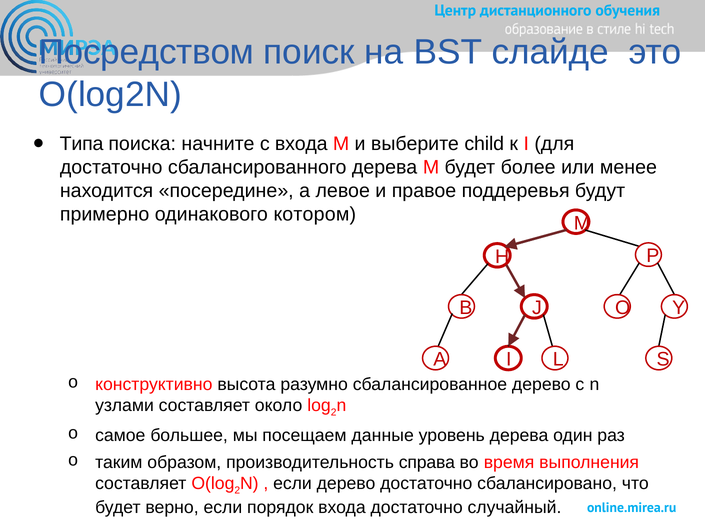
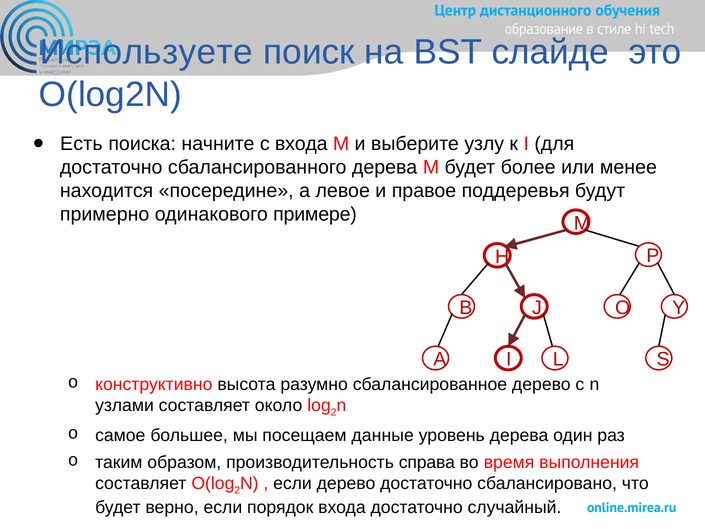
Посредством: Посредством -> Используете (146, 52)
Типа: Типа -> Есть (81, 143)
child: child -> узлу (484, 143)
котором: котором -> примере (315, 214)
